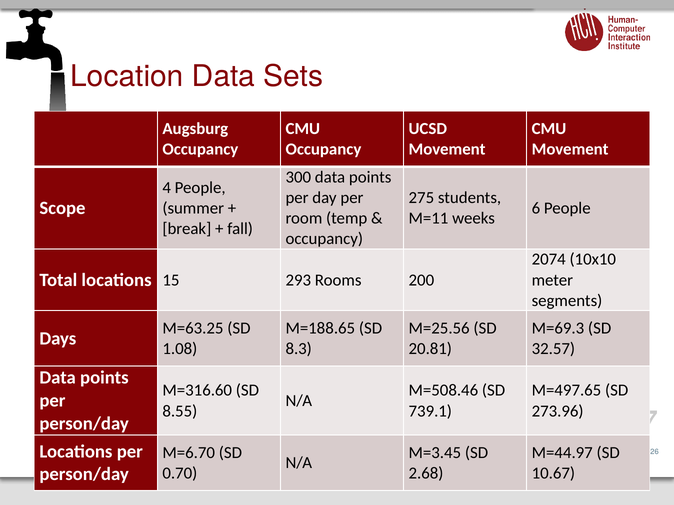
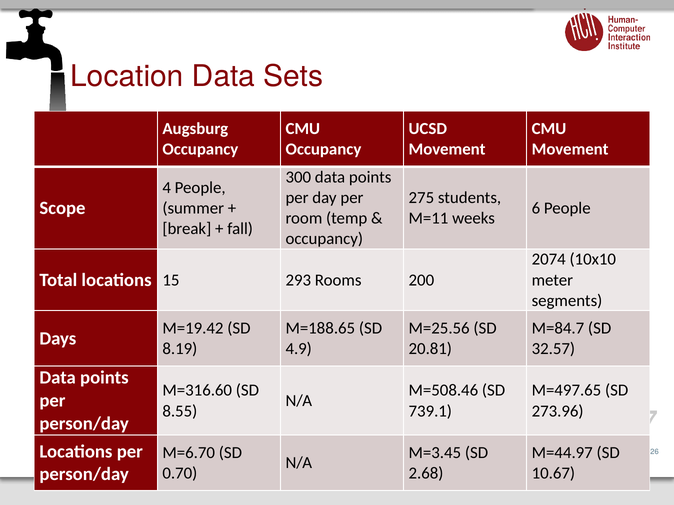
M=63.25: M=63.25 -> M=19.42 (193, 329)
M=69.3: M=69.3 -> M=84.7 (558, 329)
1.08: 1.08 -> 8.19 (180, 349)
8.3: 8.3 -> 4.9 (299, 349)
